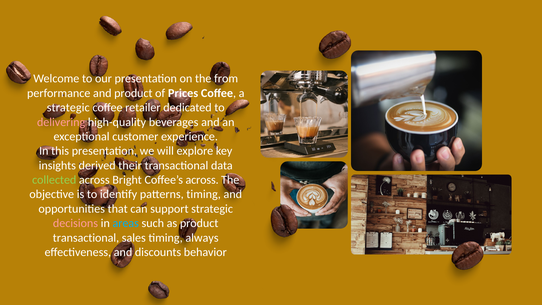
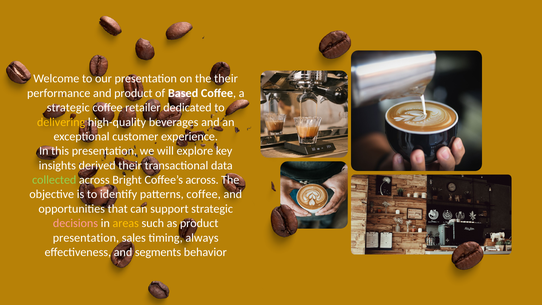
the from: from -> their (226, 79)
Prices: Prices -> Based (183, 93)
delivering colour: pink -> yellow (61, 122)
patterns timing: timing -> coffee (204, 194)
areas colour: light blue -> yellow (126, 223)
transactional: transactional -> presentation (86, 238)
discounts: discounts -> segments (158, 252)
